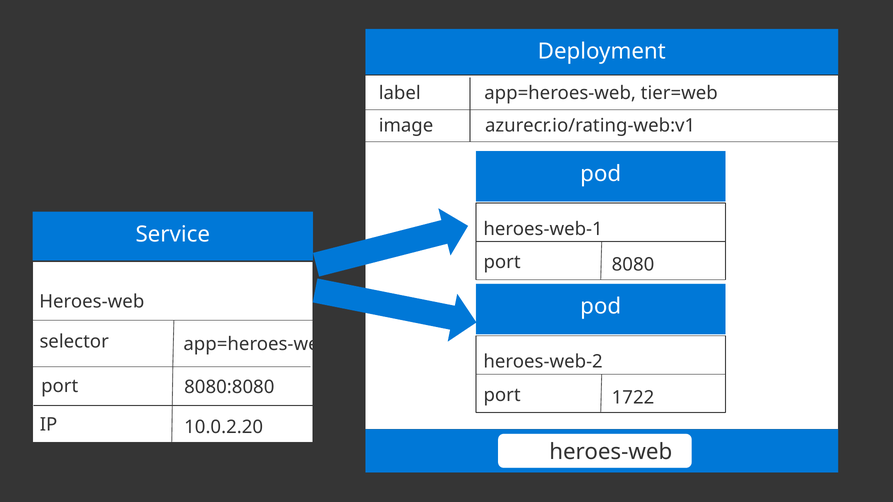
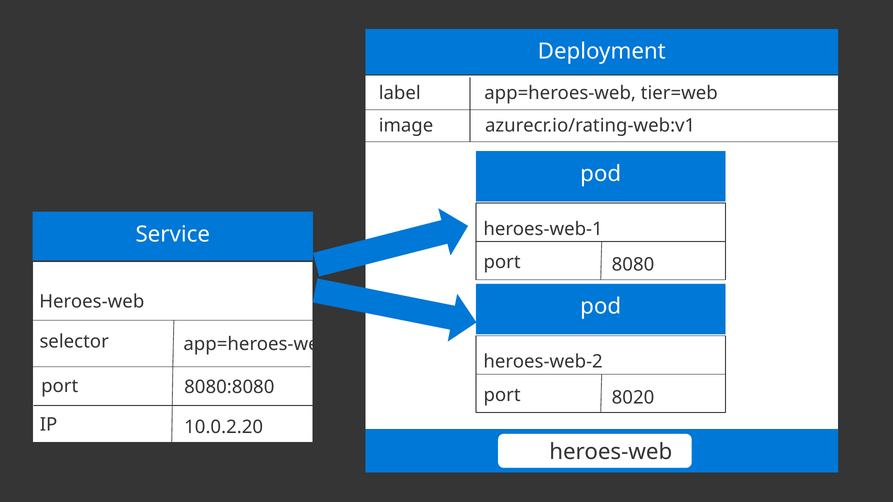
1722: 1722 -> 8020 (633, 398)
